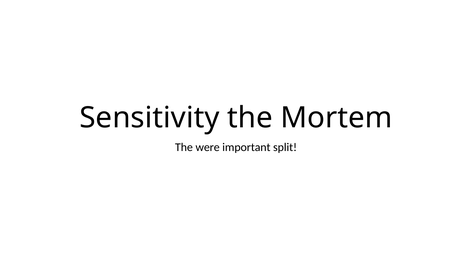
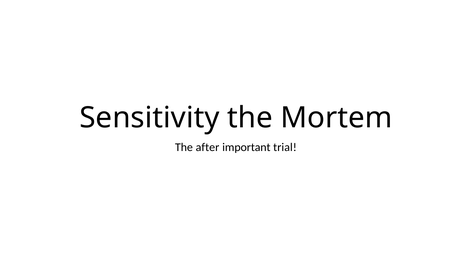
were: were -> after (208, 148)
split: split -> trial (285, 148)
